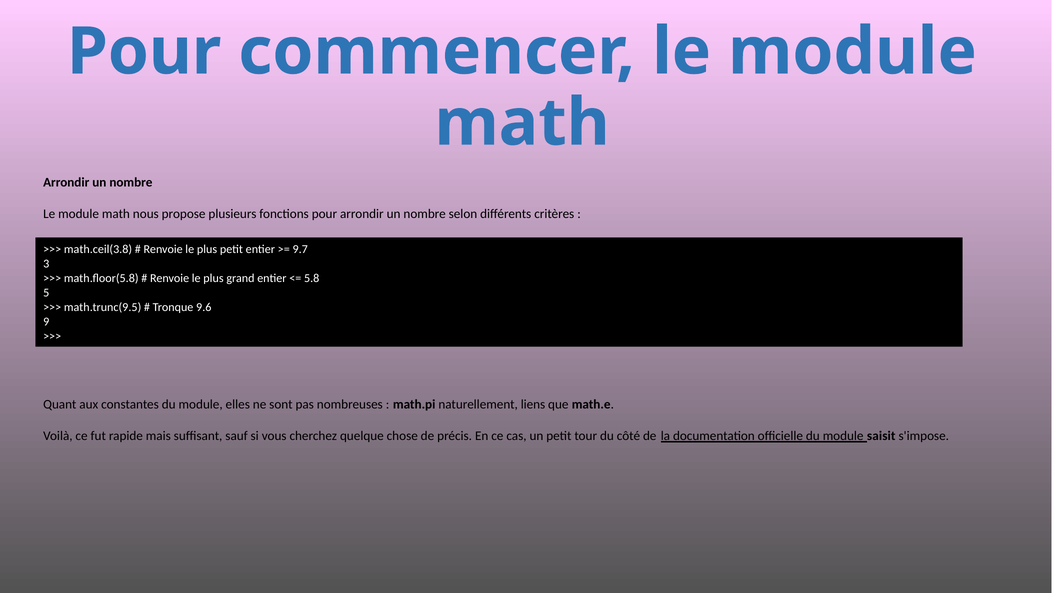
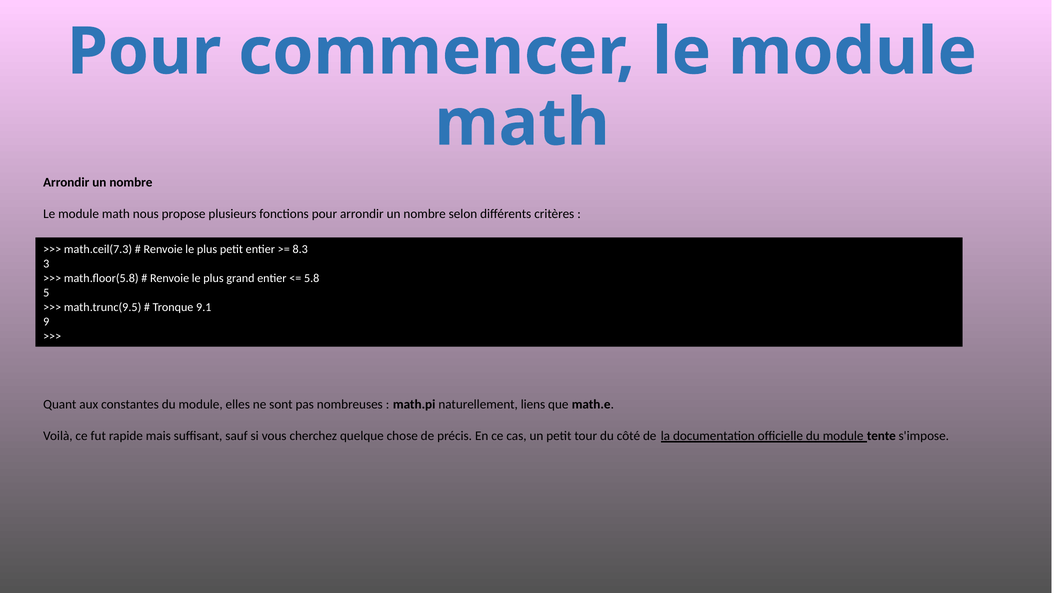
math.ceil(3.8: math.ceil(3.8 -> math.ceil(7.3 (98, 249)
9.7: 9.7 -> 8.3 (300, 249)
9.6: 9.6 -> 9.1 (204, 307)
saisit: saisit -> tente (881, 436)
